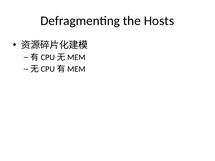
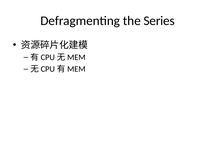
Hosts: Hosts -> Series (159, 21)
